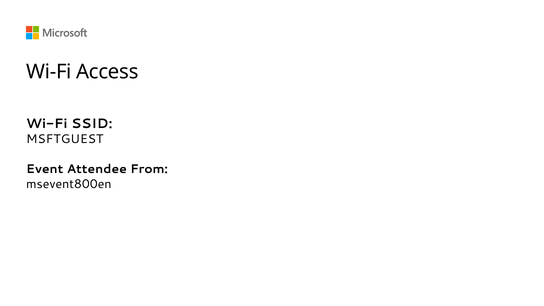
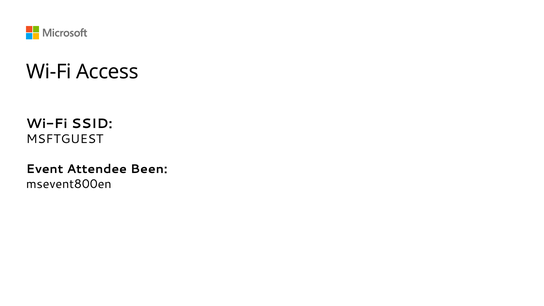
From: From -> Been (149, 169)
